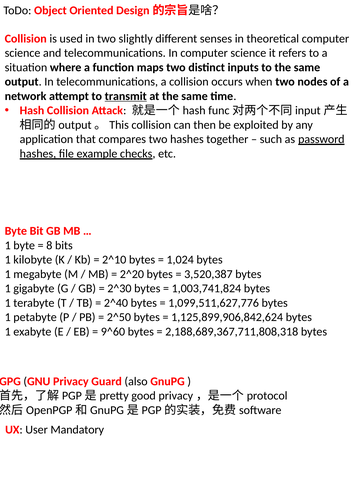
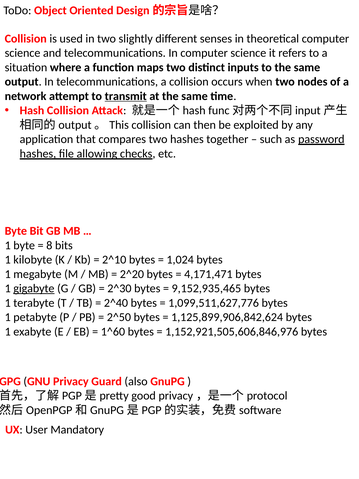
example: example -> allowing (97, 153)
3,520,387: 3,520,387 -> 4,171,471 (208, 274)
gigabyte underline: none -> present (34, 288)
1,003,741,824: 1,003,741,824 -> 9,152,935,465 (206, 288)
9^60: 9^60 -> 1^60 (113, 331)
2,188,689,367,711,808,318: 2,188,689,367,711,808,318 -> 1,152,921,505,606,846,976 (232, 331)
